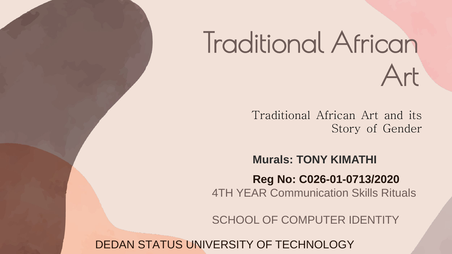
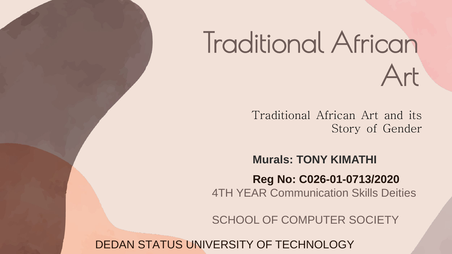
Rituals: Rituals -> Deities (399, 193)
IDENTITY: IDENTITY -> SOCIETY (374, 220)
